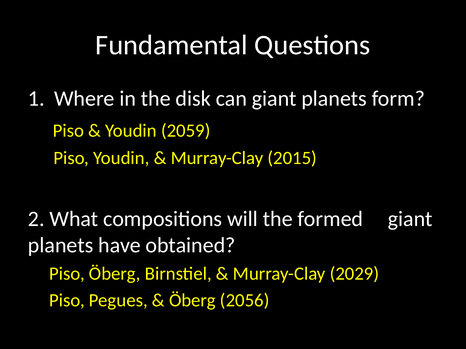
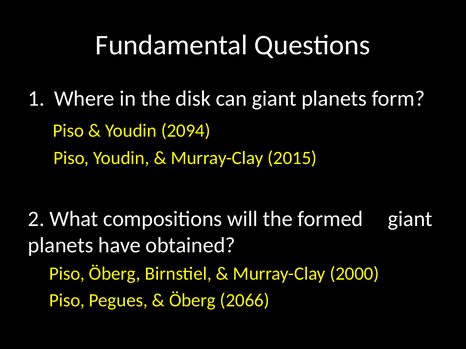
2059: 2059 -> 2094 (186, 131)
2029: 2029 -> 2000 (354, 274)
2056: 2056 -> 2066 (245, 301)
